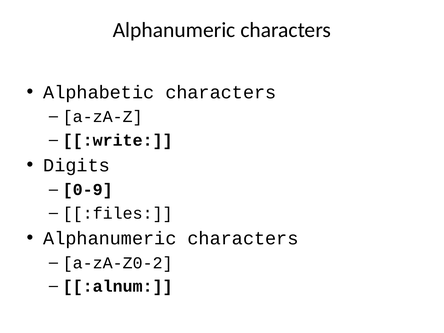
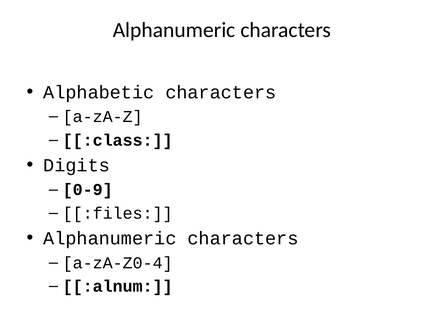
:write: :write -> :class (118, 140)
a-zA-Z0-2: a-zA-Z0-2 -> a-zA-Z0-4 (118, 263)
